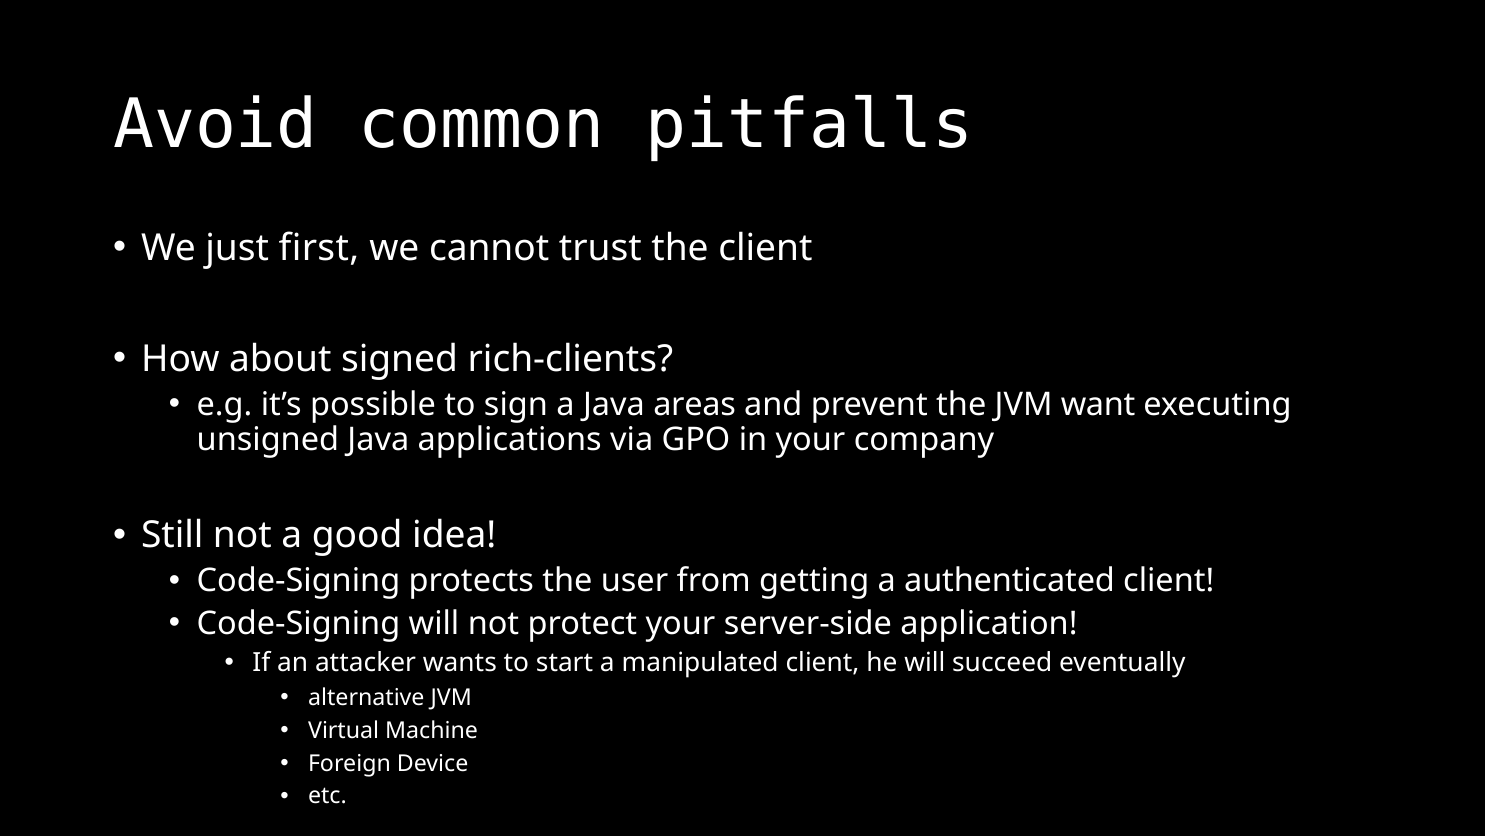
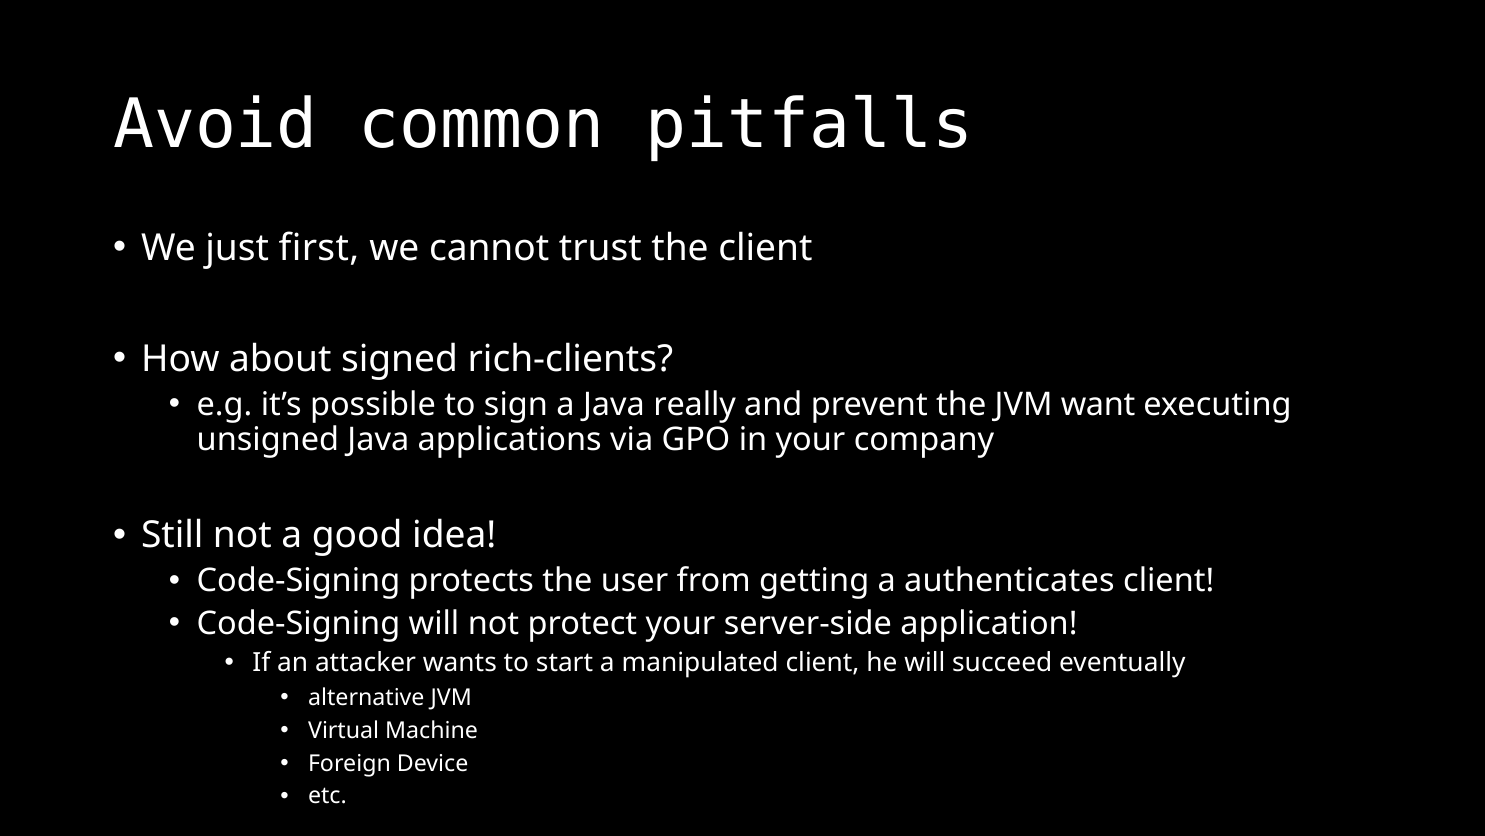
areas: areas -> really (695, 404)
authenticated: authenticated -> authenticates (1009, 580)
